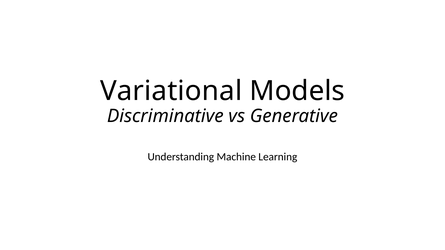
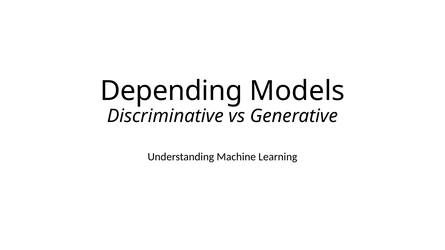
Variational: Variational -> Depending (171, 91)
